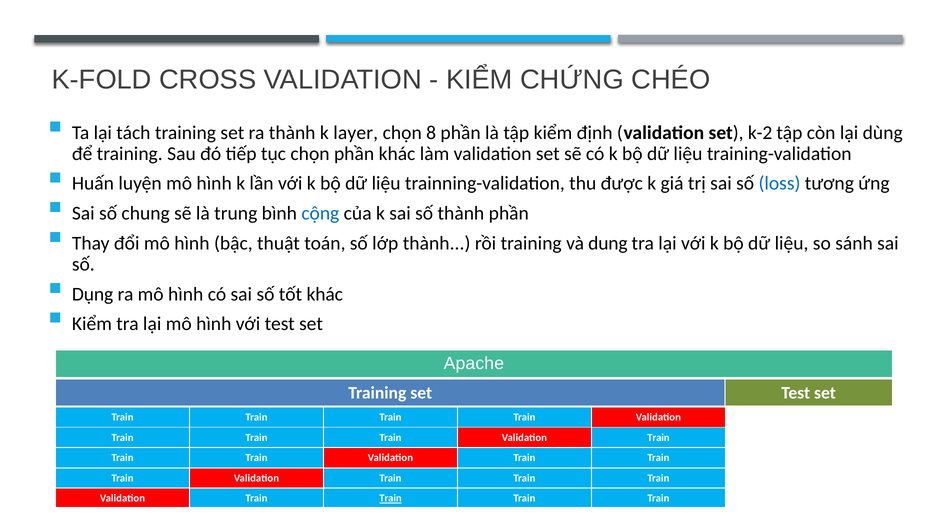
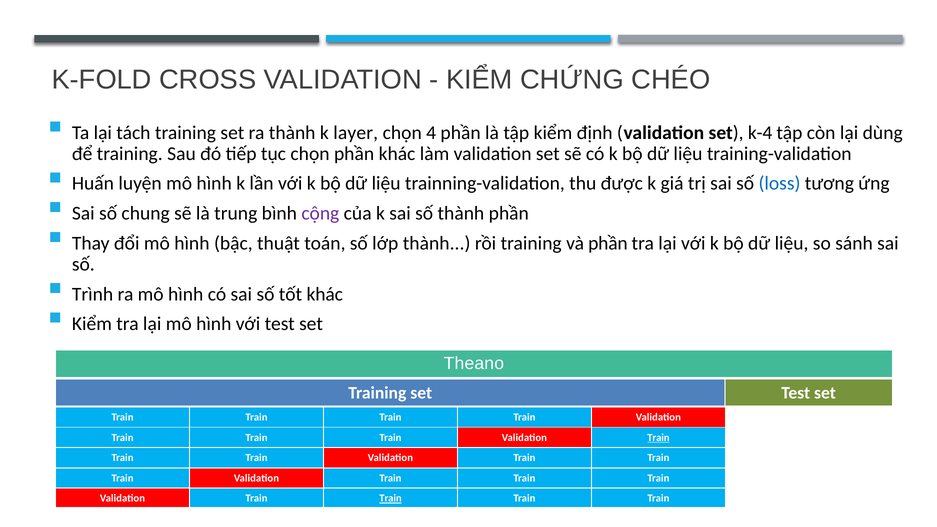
8: 8 -> 4 (431, 133)
k-2: k-2 -> k-4 (760, 133)
cộng colour: blue -> purple (320, 213)
và dung: dung -> phần (608, 243)
Dụng: Dụng -> Trình (93, 294)
Apache: Apache -> Theano (474, 364)
Train underline: none -> present (658, 438)
